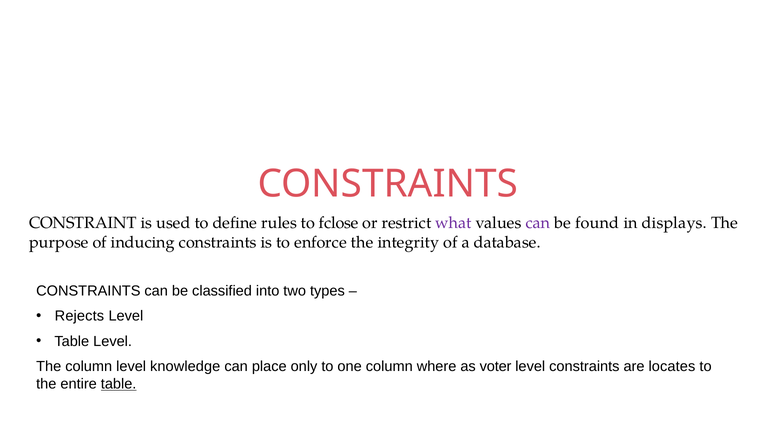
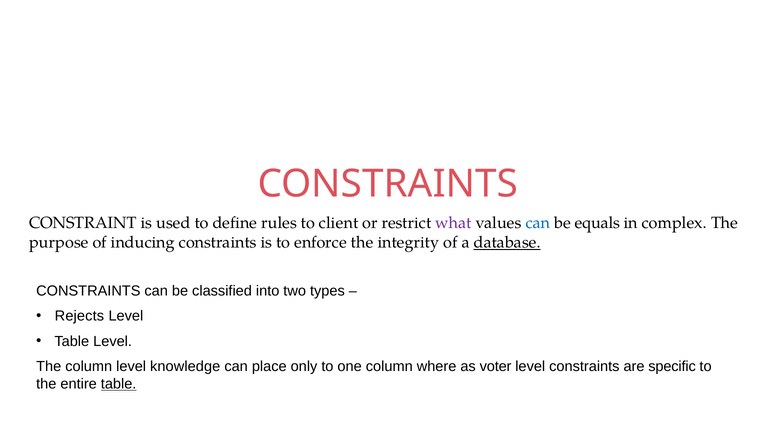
fclose: fclose -> client (339, 223)
can colour: purple -> blue (538, 223)
found: found -> equals (597, 223)
displays: displays -> complex (674, 223)
database underline: none -> present (507, 242)
locates: locates -> specific (672, 366)
